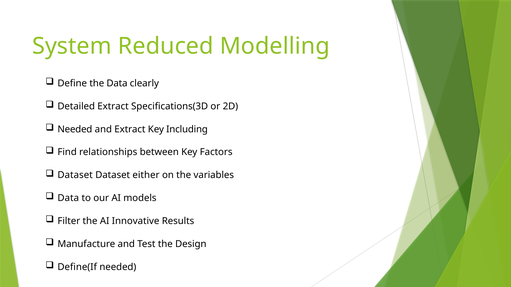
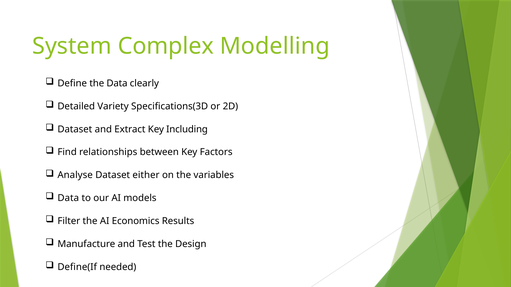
Reduced: Reduced -> Complex (166, 46)
Detailed Extract: Extract -> Variety (113, 106)
Needed: Needed -> Dataset (75, 129)
Dataset: Dataset -> Analyse (75, 175)
Innovative: Innovative -> Economics (136, 221)
